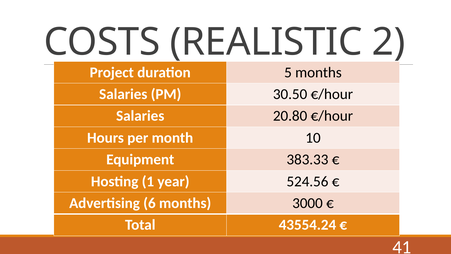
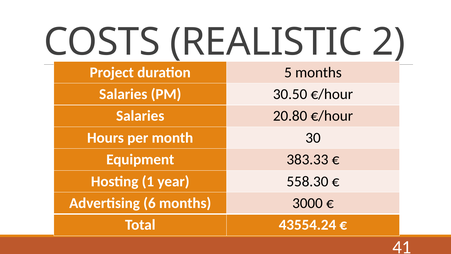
10: 10 -> 30 (313, 138)
524.56: 524.56 -> 558.30 (307, 181)
